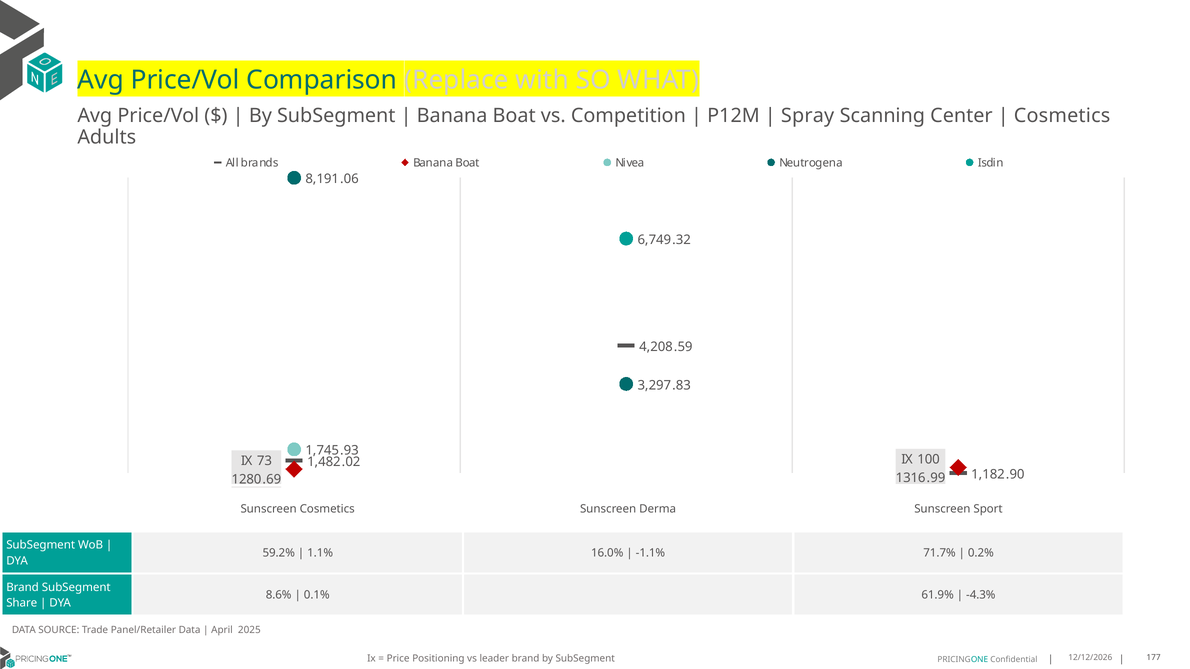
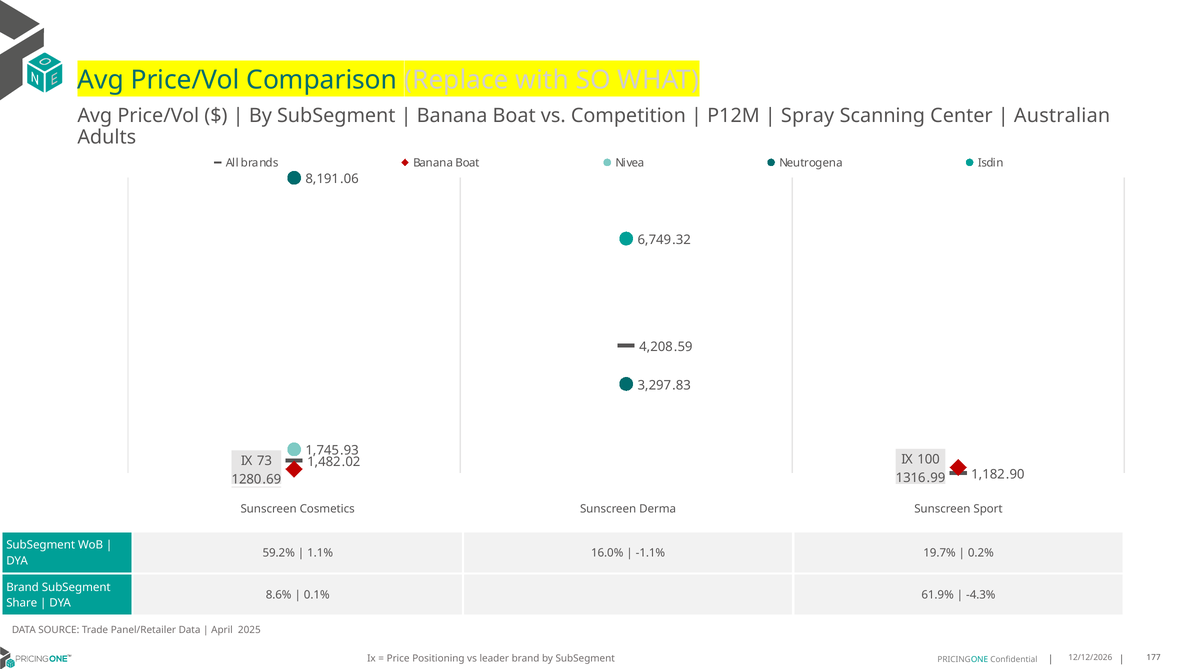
Cosmetics: Cosmetics -> Australian (1062, 116)
71.7%: 71.7% -> 19.7% (940, 553)
